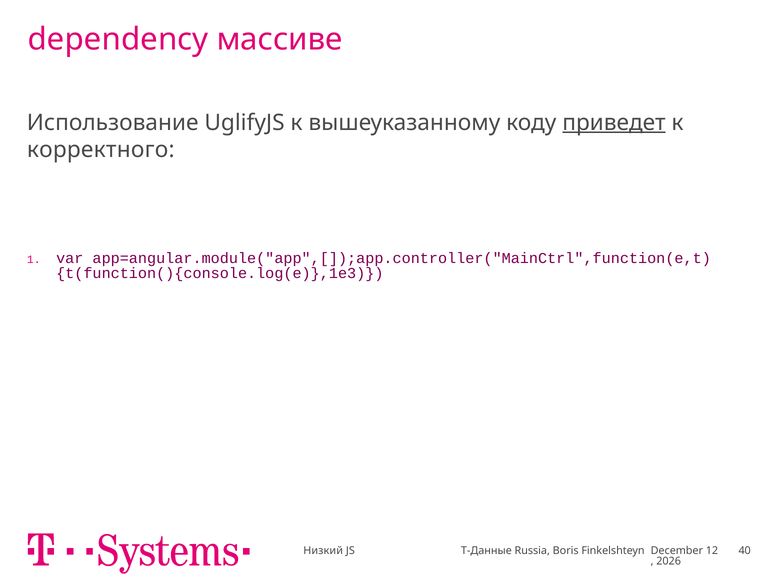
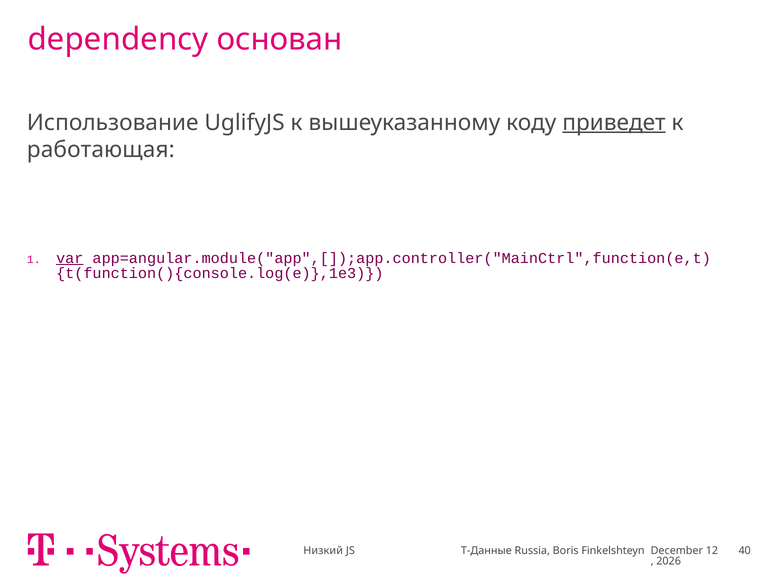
массиве: массиве -> основан (280, 39)
корректного: корректного -> работающая (101, 150)
var underline: none -> present (70, 258)
